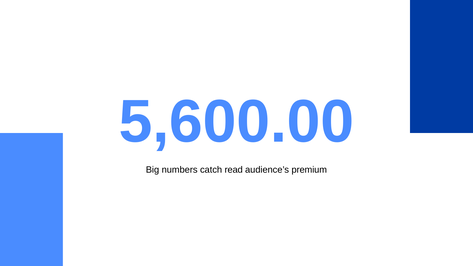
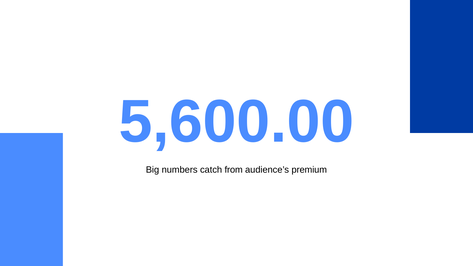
read: read -> from (234, 170)
